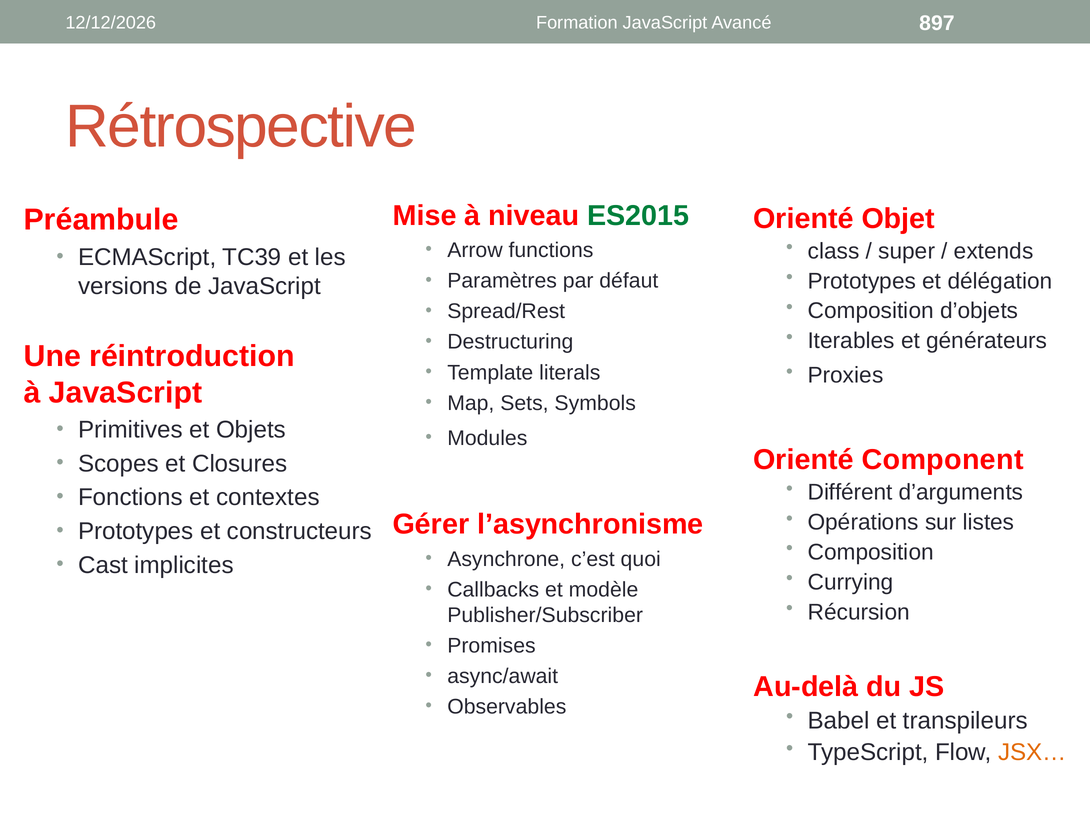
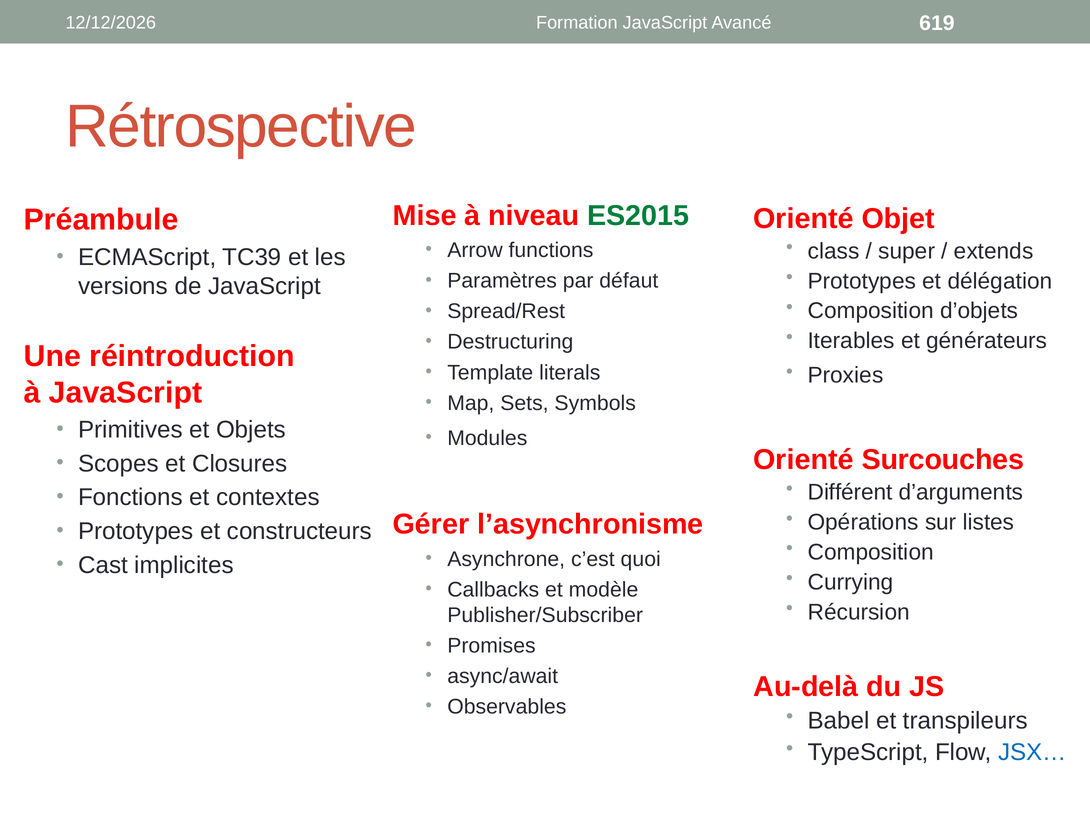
897: 897 -> 619 (937, 23)
Component: Component -> Surcouches (943, 460)
JSX… colour: orange -> blue (1032, 753)
